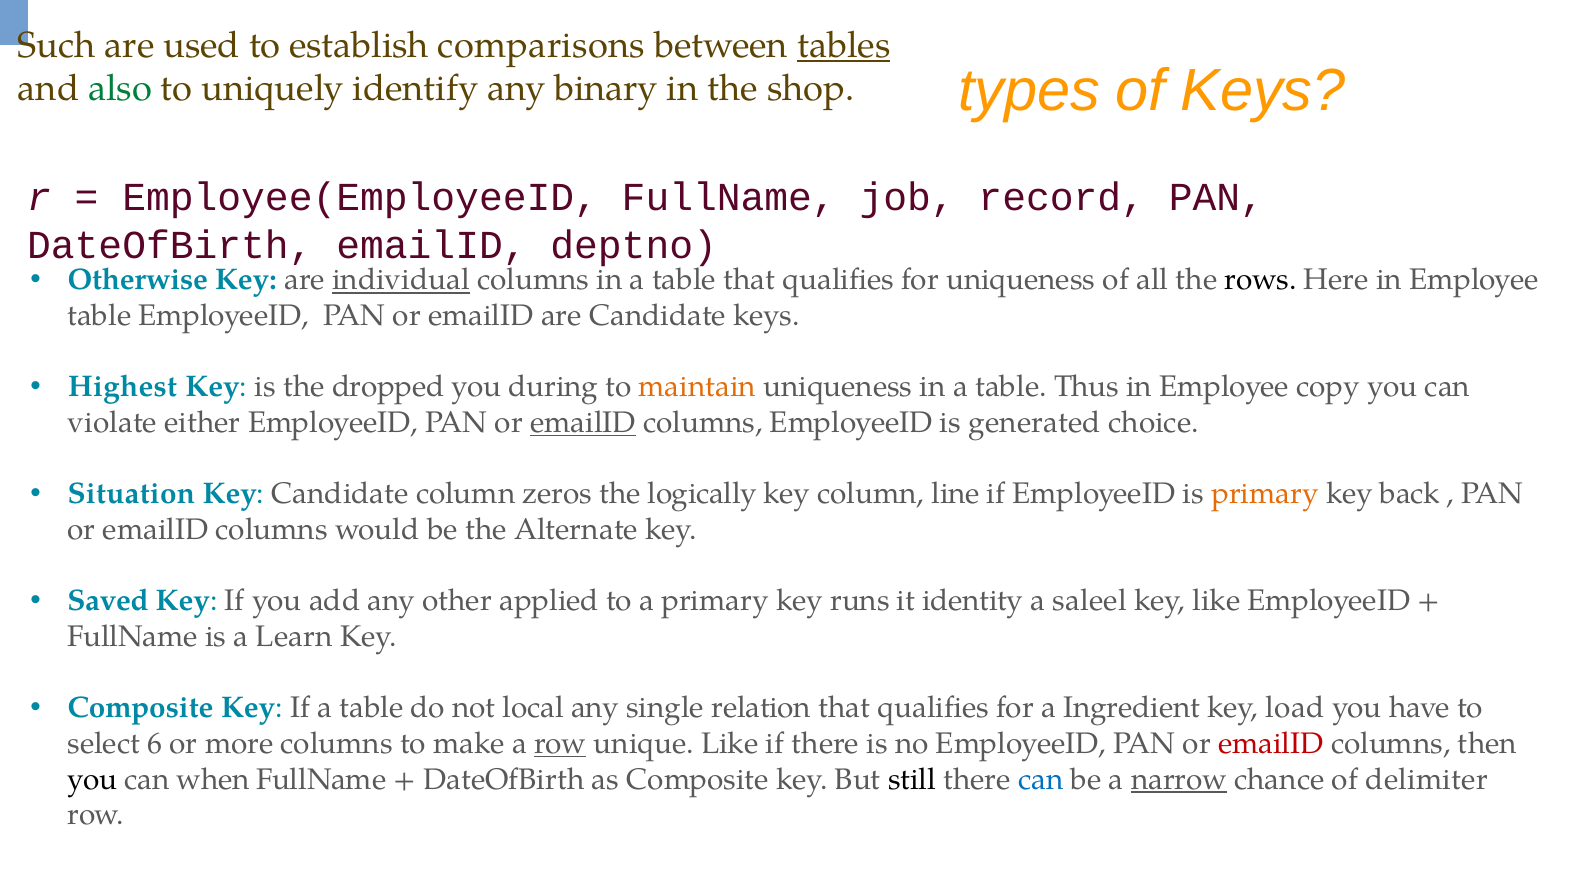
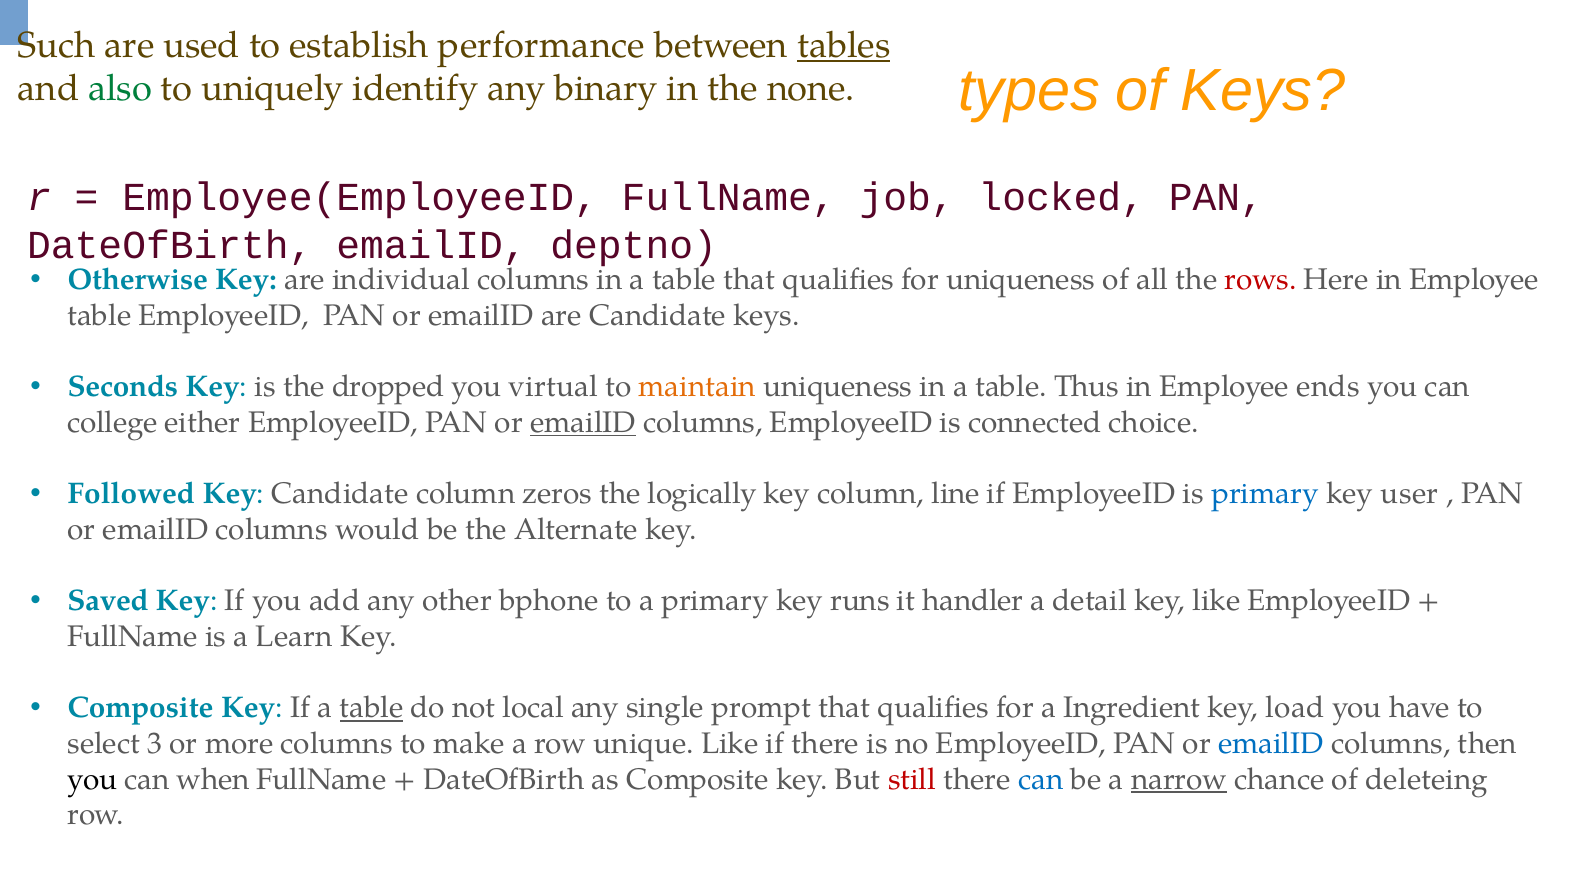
comparisons: comparisons -> performance (542, 45)
shop: shop -> none (811, 89)
record: record -> locked (1062, 197)
individual underline: present -> none (401, 280)
rows colour: black -> red (1261, 280)
Highest: Highest -> Seconds (123, 387)
during: during -> virtual (553, 387)
copy: copy -> ends (1328, 387)
violate: violate -> college (113, 422)
generated: generated -> connected (1035, 422)
Situation: Situation -> Followed (131, 494)
primary colour: orange -> blue (1265, 494)
back: back -> user (1410, 494)
applied: applied -> bphone (549, 601)
identity: identity -> handler (973, 601)
saleel: saleel -> detail (1090, 601)
table underline: none -> present (371, 708)
relation: relation -> prompt (761, 708)
6: 6 -> 3 (155, 743)
row underline: present -> none (561, 743)
emailID colour: red -> blue (1271, 743)
still colour: black -> red (912, 779)
delimiter: delimiter -> deleteing (1427, 779)
